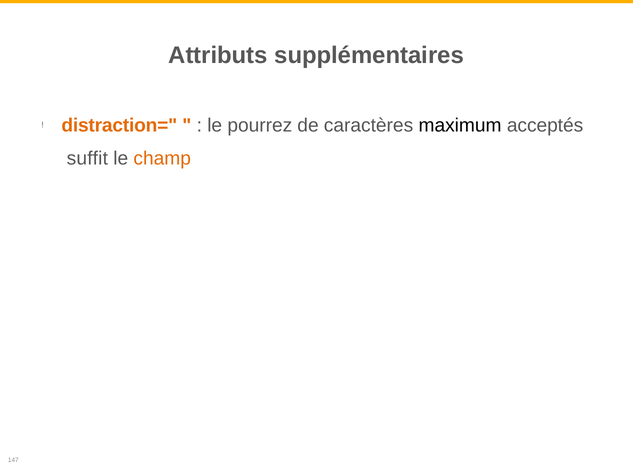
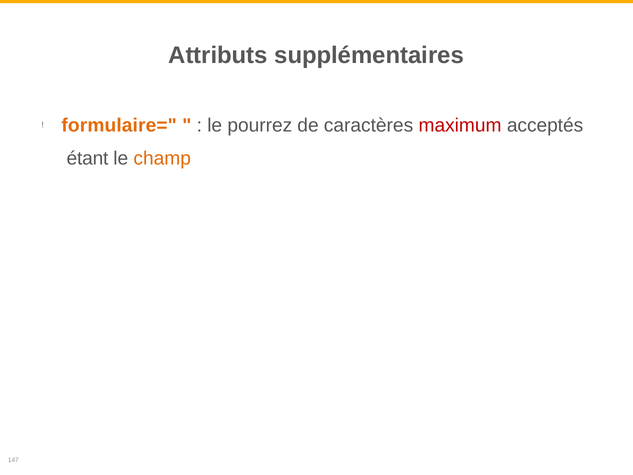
distraction=: distraction= -> formulaire= (119, 125)
maximum colour: black -> red (460, 125)
suffit: suffit -> étant (88, 159)
